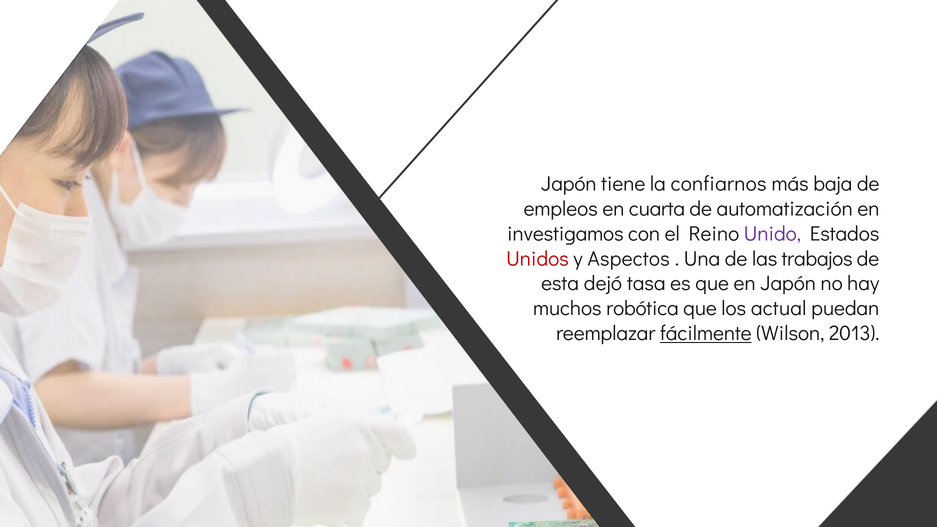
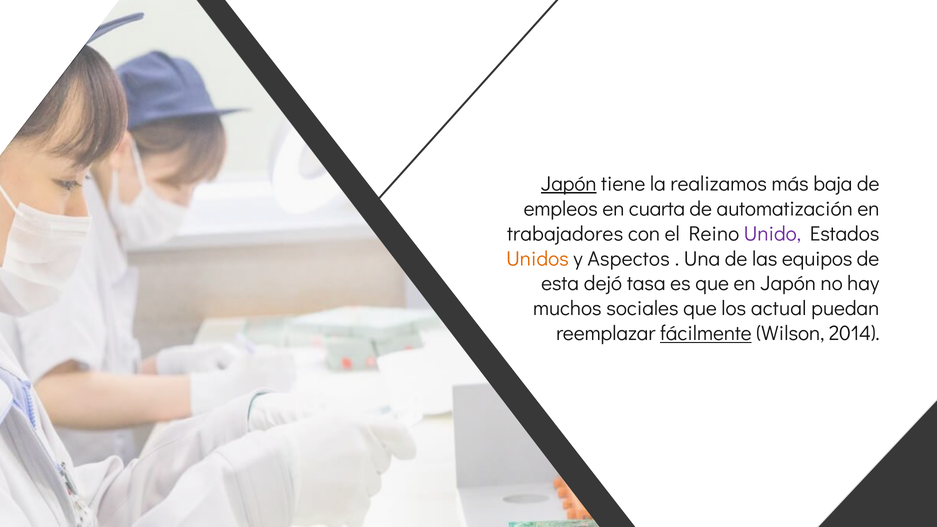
Japón underline: none -> present (569, 184)
confiarnos: confiarnos -> realizamos (719, 184)
investigamos: investigamos -> trabajadores (565, 234)
Unidos colour: red -> orange (537, 259)
trabajos: trabajos -> equipos (817, 259)
robótica: robótica -> sociales (642, 309)
2013: 2013 -> 2014 (854, 334)
